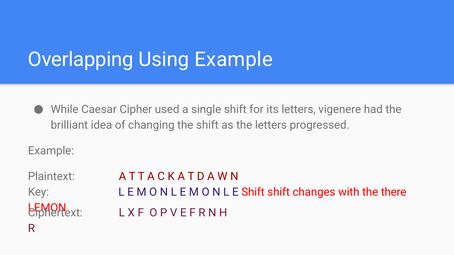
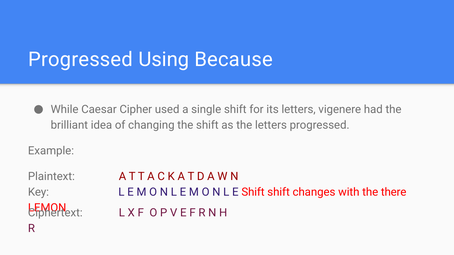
Overlapping: Overlapping -> Progressed (81, 60)
Using Example: Example -> Because (234, 60)
